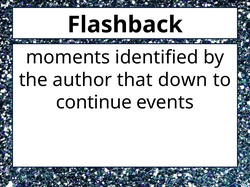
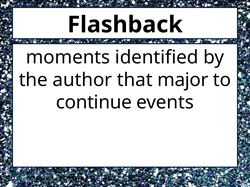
down: down -> major (183, 80)
